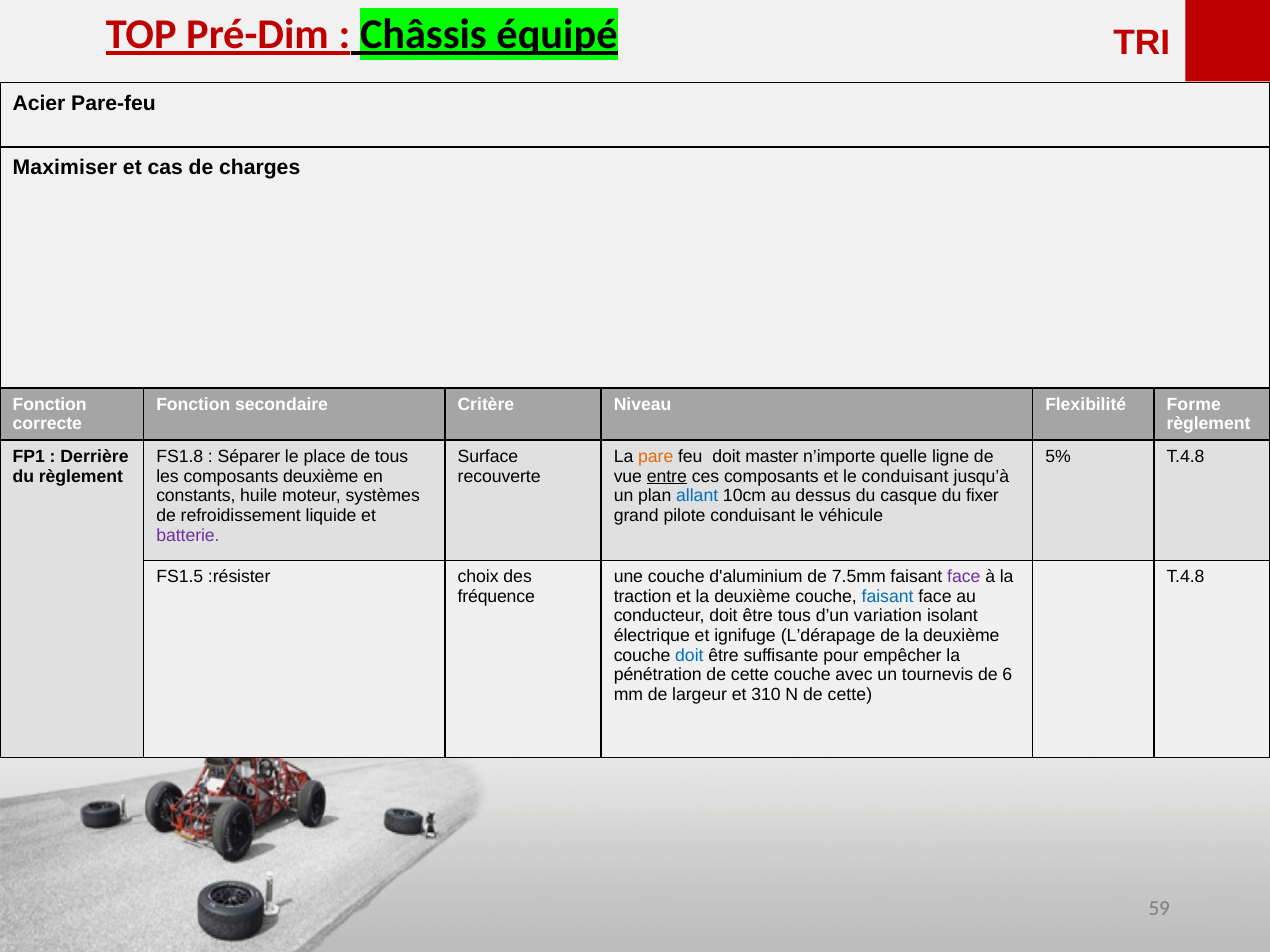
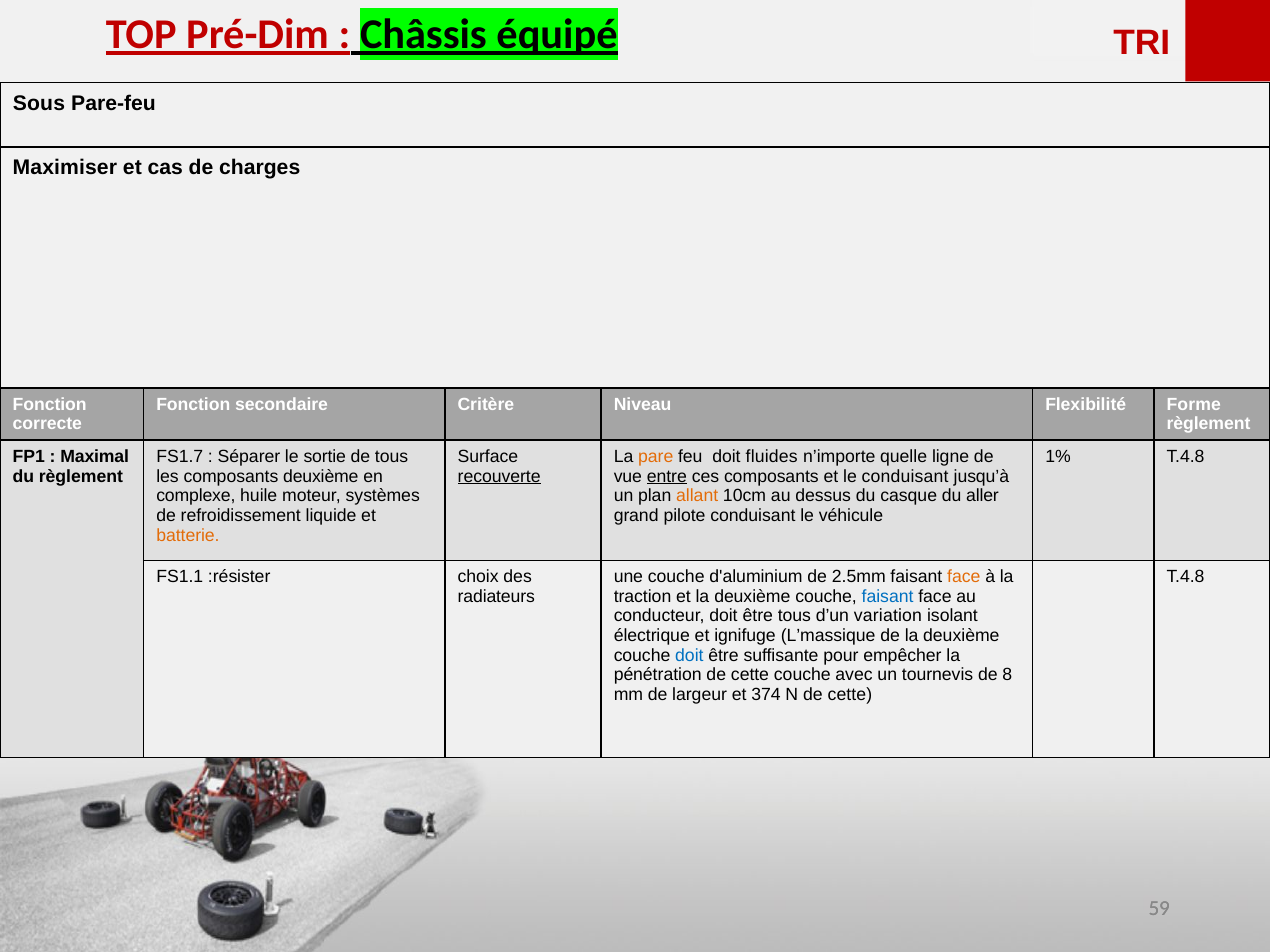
Acier: Acier -> Sous (39, 103)
Derrière: Derrière -> Maximal (95, 457)
FS1.8: FS1.8 -> FS1.7 (180, 457)
place: place -> sortie (325, 457)
master: master -> fluides (772, 457)
5%: 5% -> 1% (1058, 457)
recouverte underline: none -> present (499, 477)
constants: constants -> complexe (196, 496)
allant colour: blue -> orange (697, 496)
fixer: fixer -> aller (982, 496)
batterie colour: purple -> orange (188, 536)
FS1.5: FS1.5 -> FS1.1 (180, 577)
7.5mm: 7.5mm -> 2.5mm (859, 577)
face colour: purple -> orange (964, 577)
fréquence: fréquence -> radiateurs (496, 597)
L’dérapage: L’dérapage -> L’massique (828, 636)
6: 6 -> 8 (1007, 676)
310: 310 -> 374 (766, 695)
